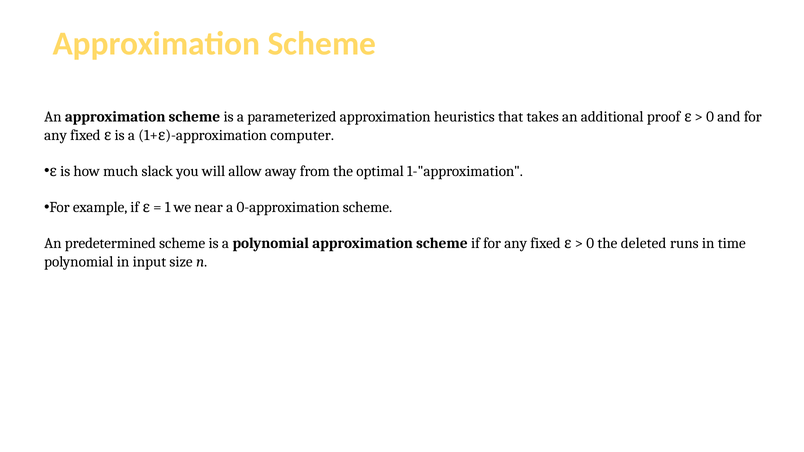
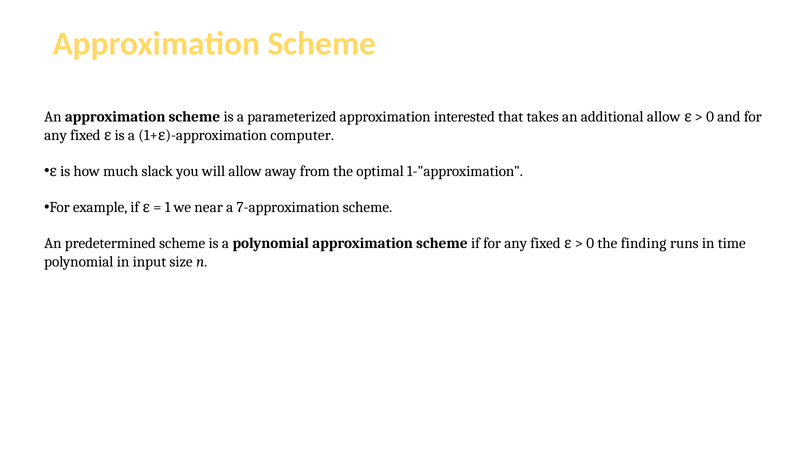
heuristics: heuristics -> interested (464, 117)
additional proof: proof -> allow (664, 117)
0-approximation: 0-approximation -> 7-approximation (288, 207)
deleted: deleted -> finding (644, 244)
